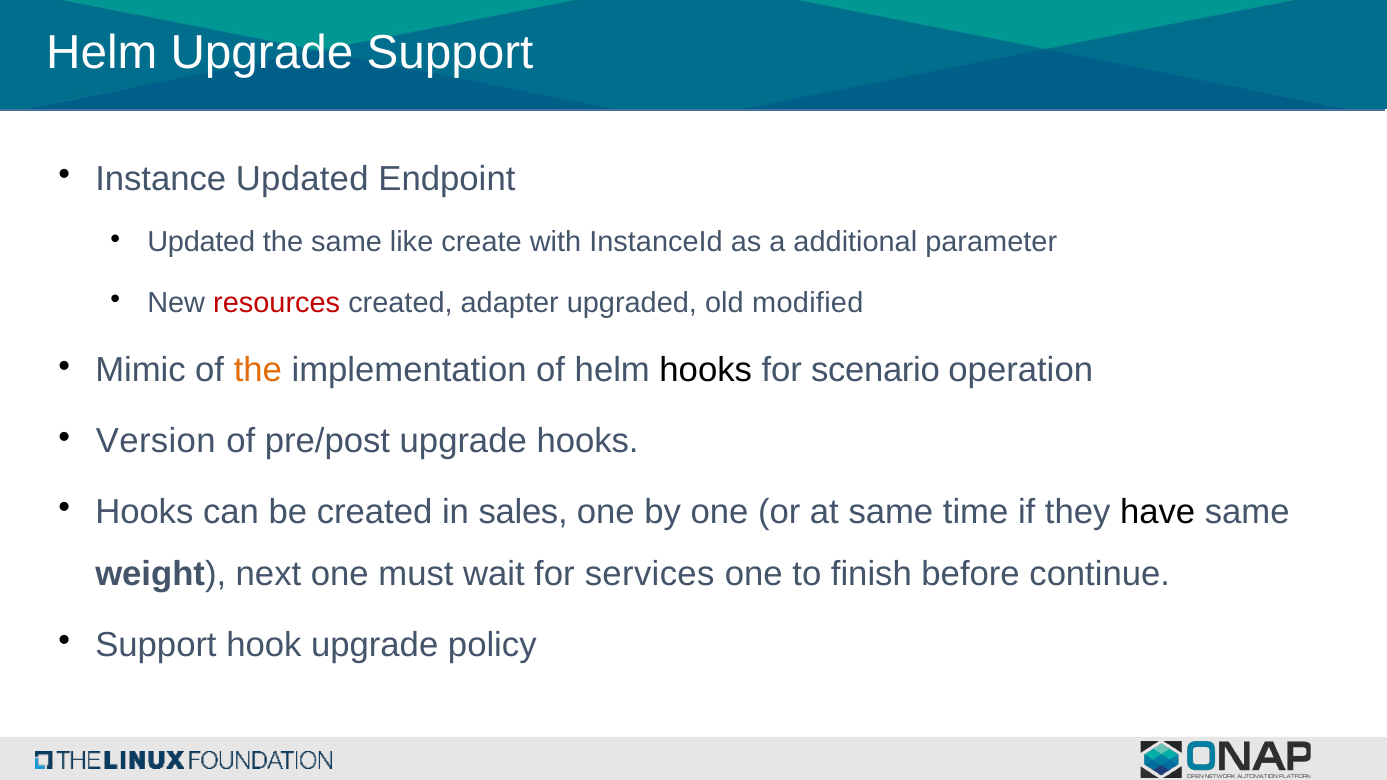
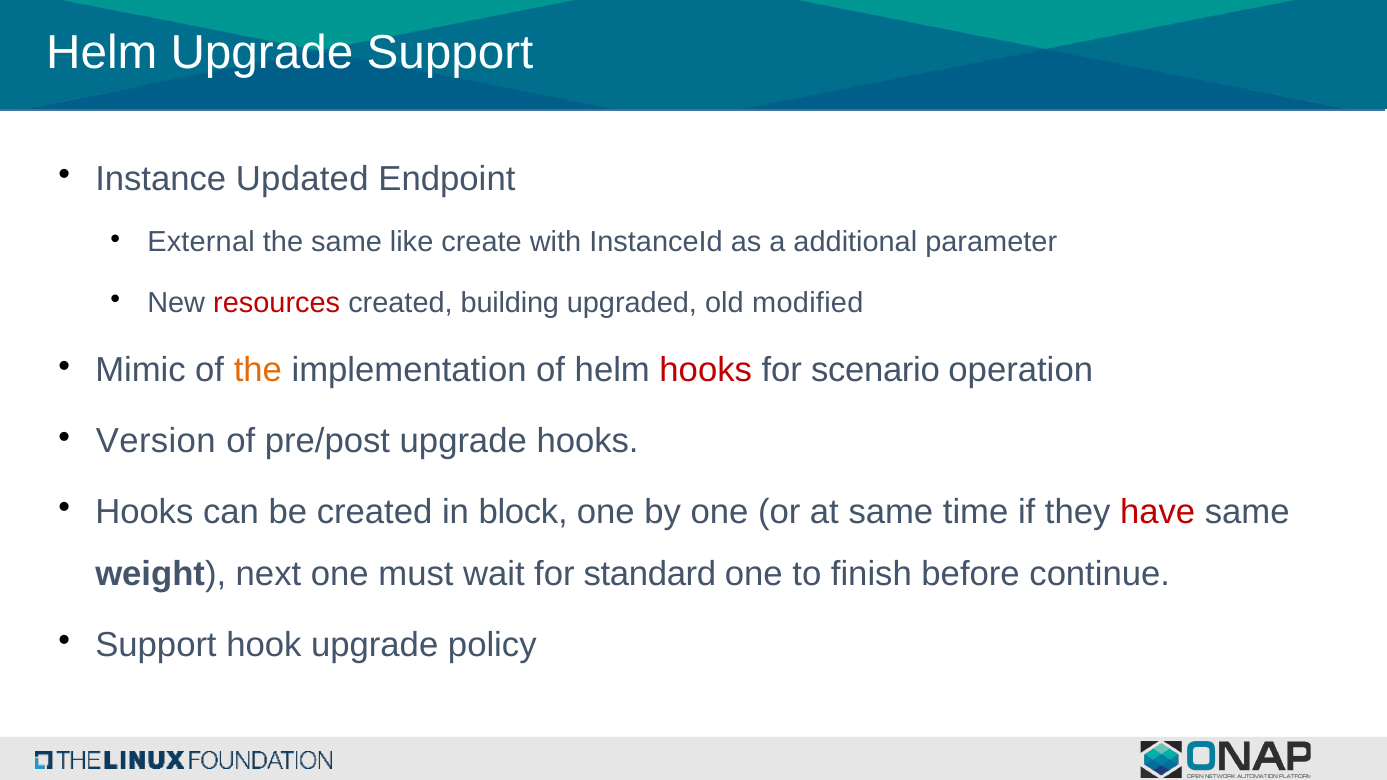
Updated: Updated -> External (201, 242)
adapter: adapter -> building (510, 303)
hooks colour: black -> red (706, 370)
sales: sales -> block (523, 512)
have colour: black -> red (1158, 512)
services: services -> standard (650, 574)
